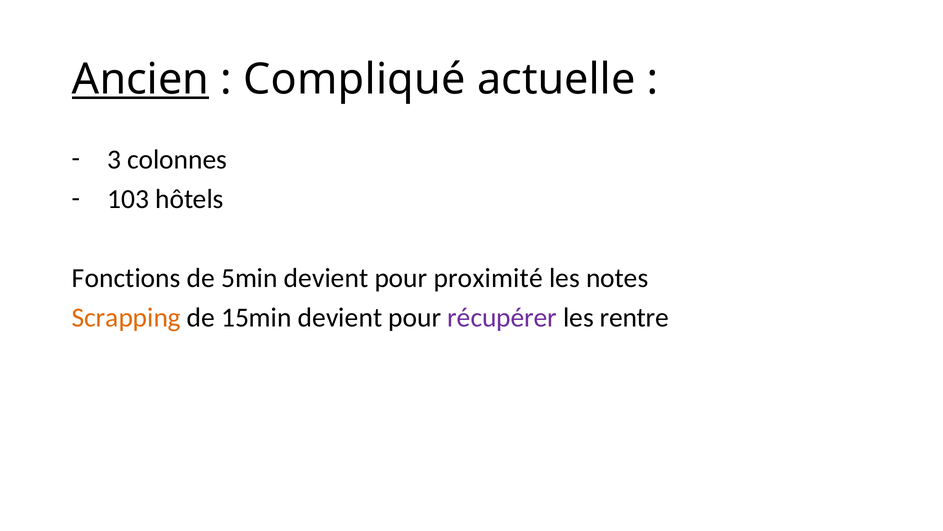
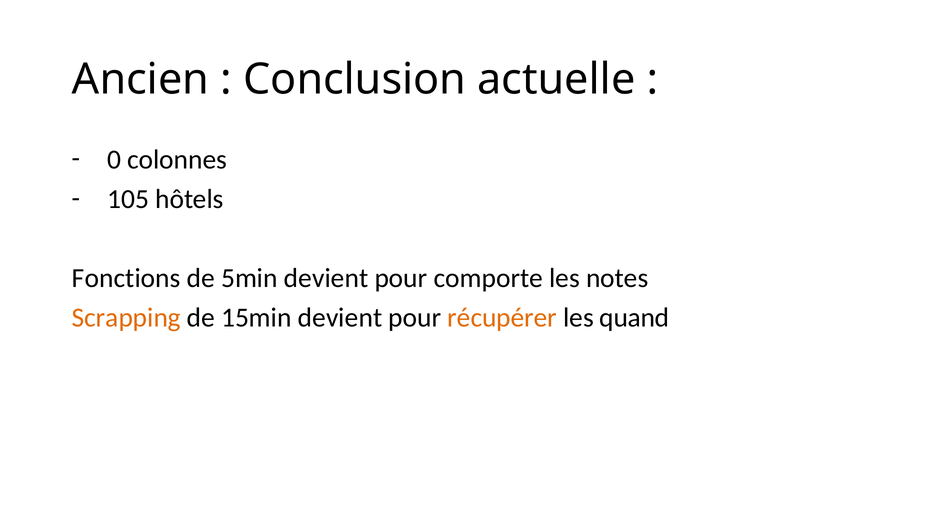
Ancien underline: present -> none (141, 79)
Compliqué: Compliqué -> Conclusion (355, 79)
3: 3 -> 0 (114, 159)
103: 103 -> 105 (128, 199)
proximité: proximité -> comporte (488, 278)
récupérer colour: purple -> orange (502, 317)
rentre: rentre -> quand (634, 317)
